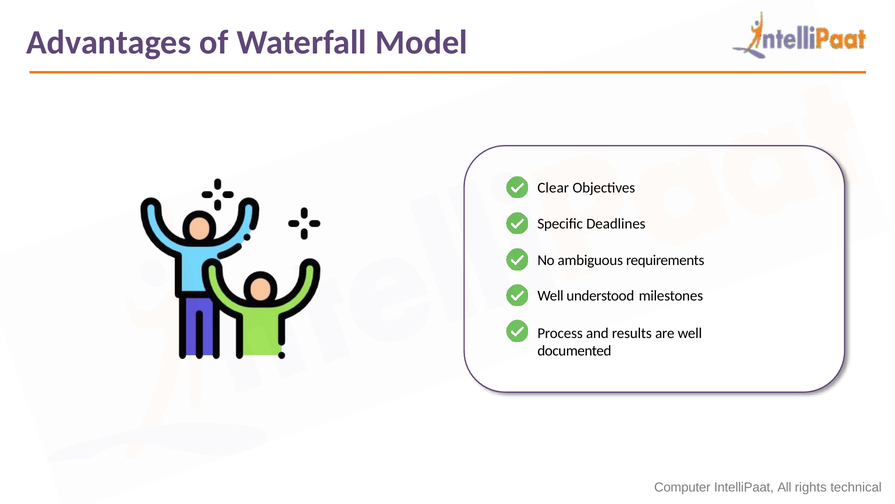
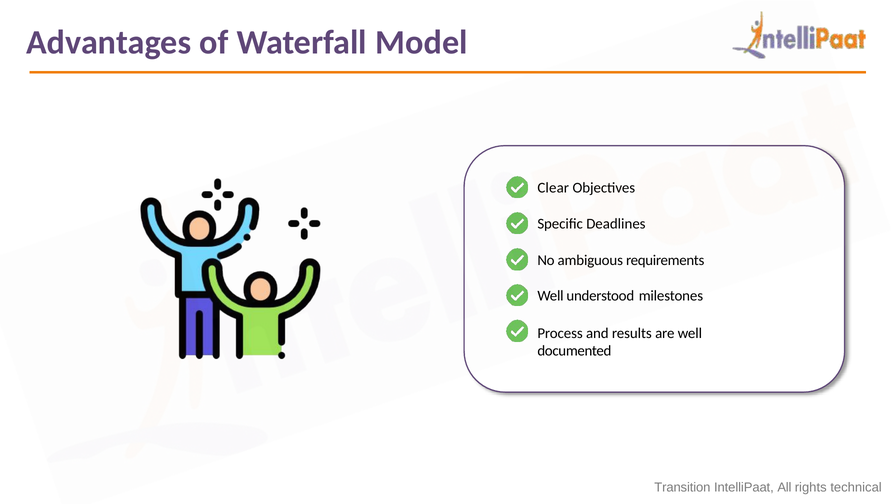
Computer: Computer -> Transition (682, 487)
